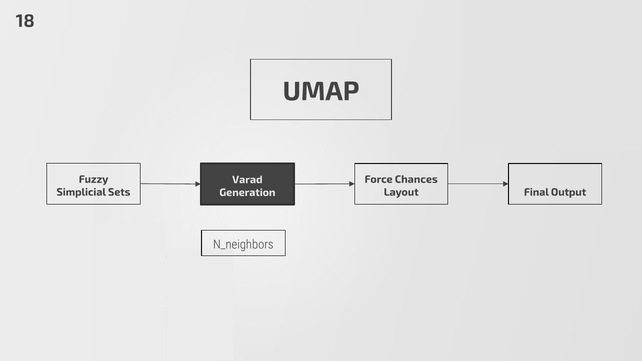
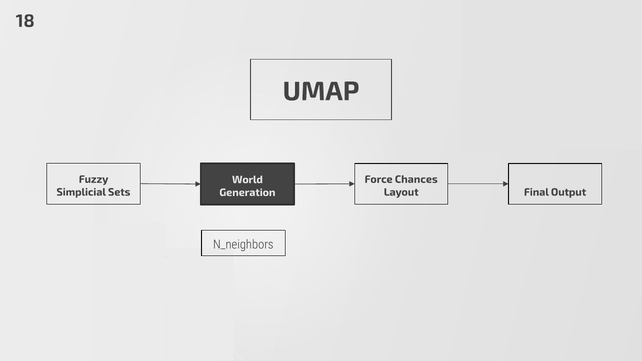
Varad: Varad -> World (247, 180)
